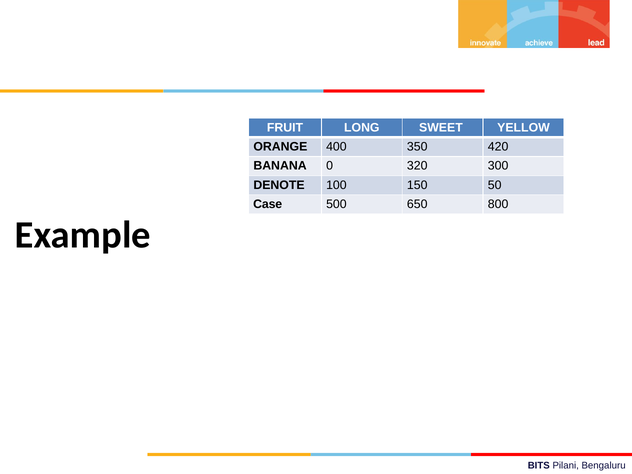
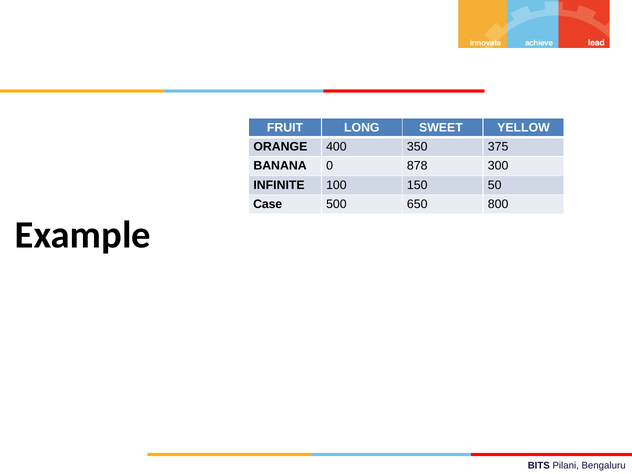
420: 420 -> 375 (498, 147)
320: 320 -> 878 (417, 166)
DENOTE: DENOTE -> INFINITE (279, 185)
